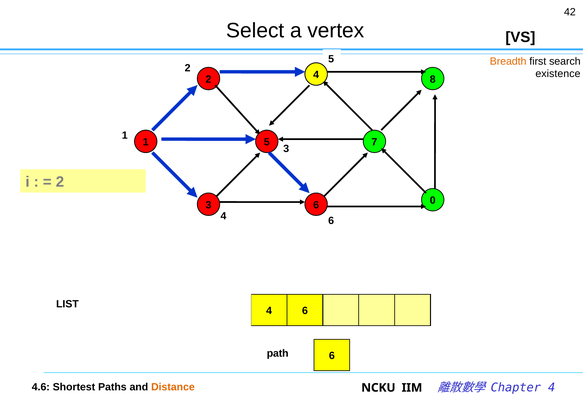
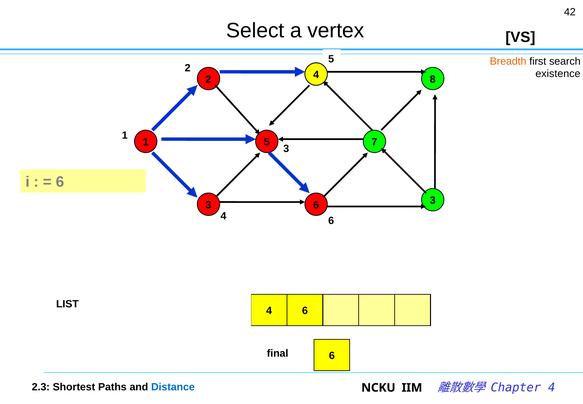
2: 2 -> 6 (60, 182)
0: 0 -> 3 (433, 200)
path: path -> final (278, 353)
4.6: 4.6 -> 2.3 (41, 387)
Distance colour: orange -> blue (173, 387)
